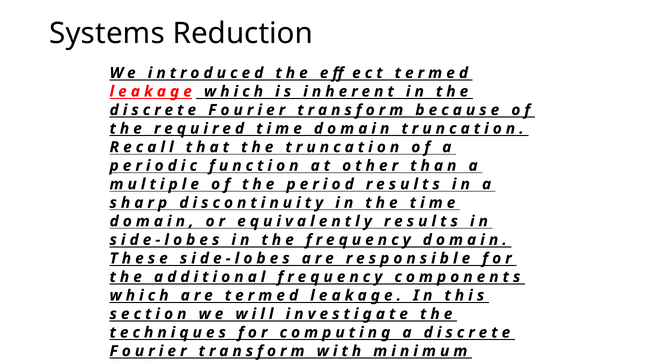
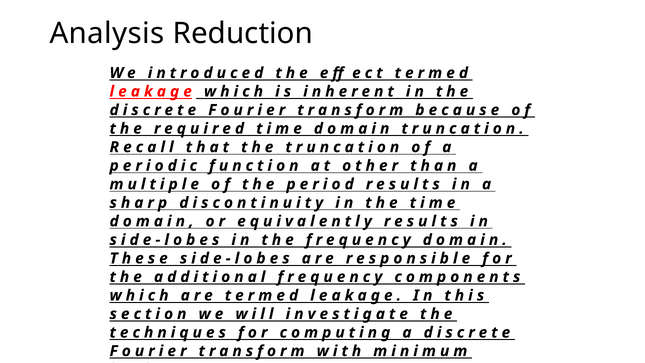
Systems: Systems -> Analysis (107, 33)
